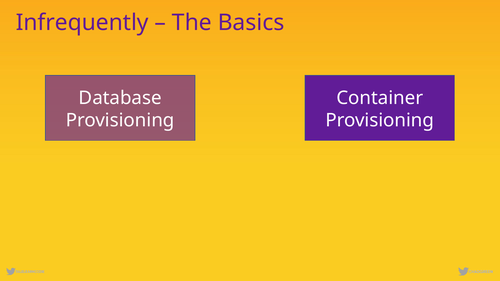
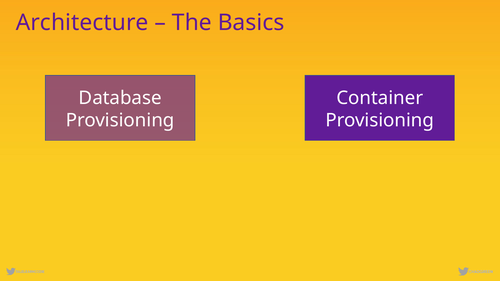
Infrequently: Infrequently -> Architecture (82, 23)
